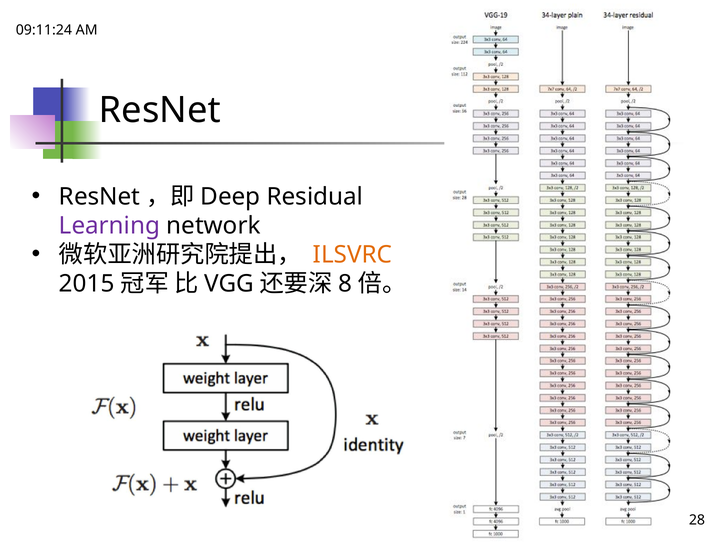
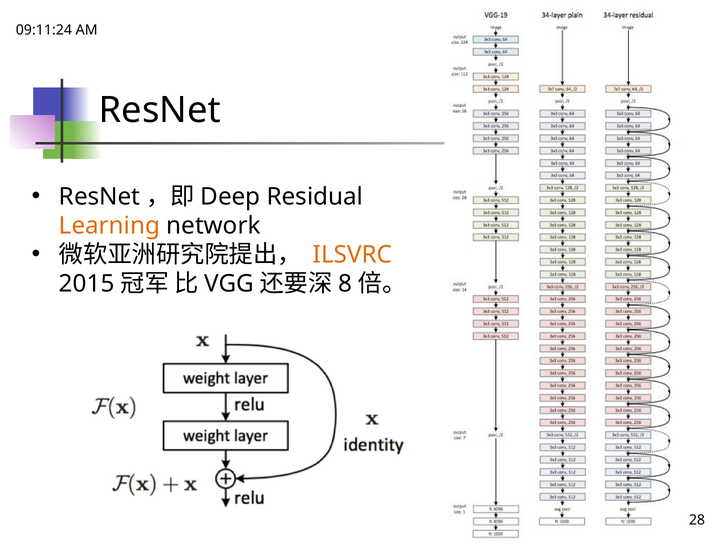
Learning colour: purple -> orange (110, 226)
